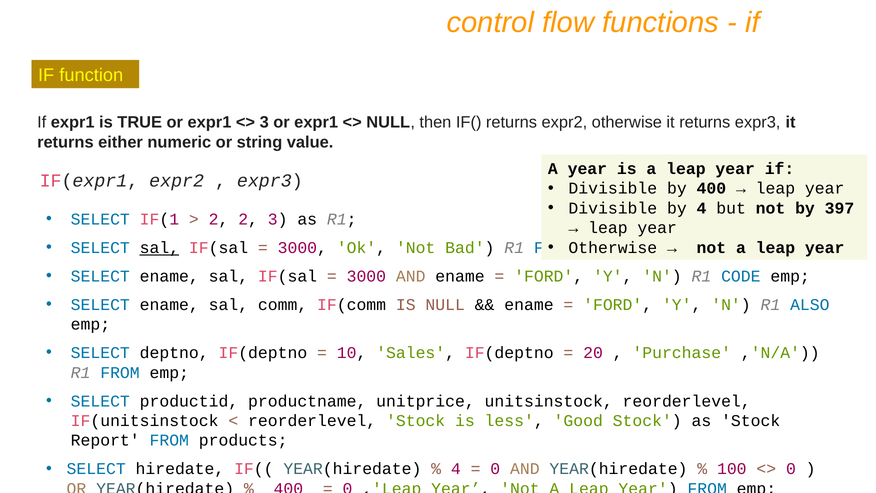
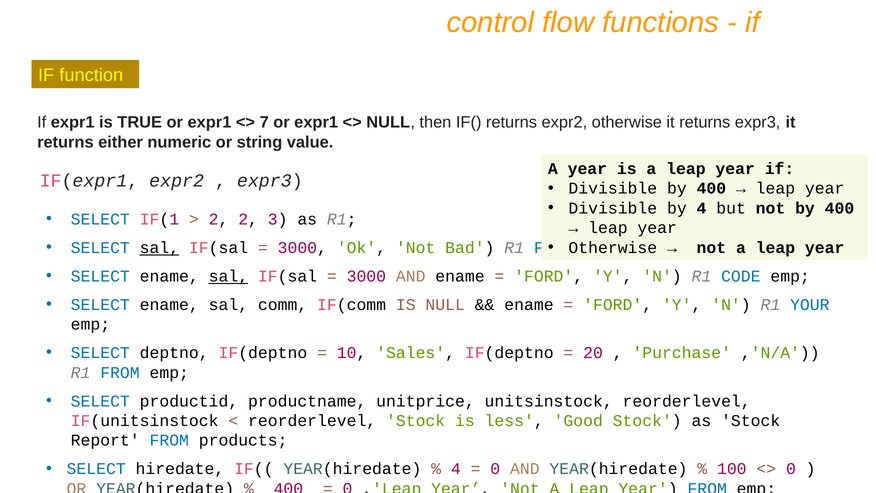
3: 3 -> 7 (264, 122)
not by 397: 397 -> 400 (839, 208)
sal underline: none -> present (228, 276)
ALSO: ALSO -> YOUR (810, 305)
